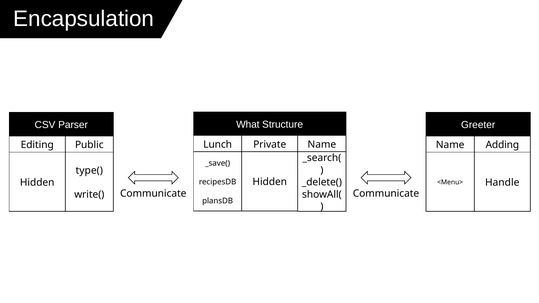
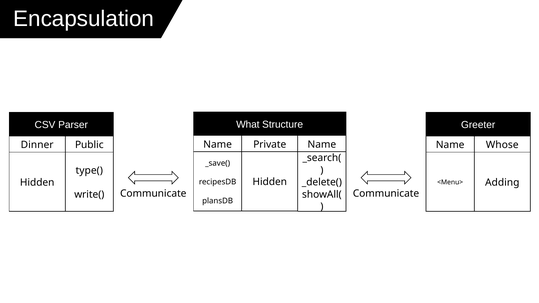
Lunch: Lunch -> Name (218, 144)
Editing: Editing -> Dinner (37, 145)
Adding: Adding -> Whose (502, 145)
Handle: Handle -> Adding (502, 183)
